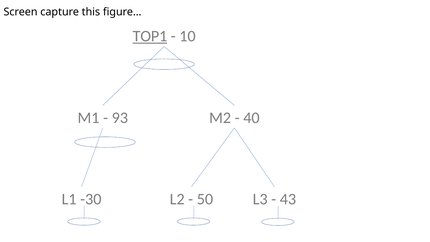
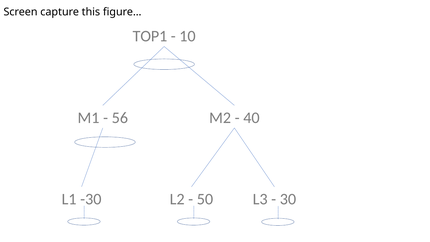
TOP1 underline: present -> none (150, 36)
93: 93 -> 56 (120, 118)
43: 43 -> 30 (288, 199)
